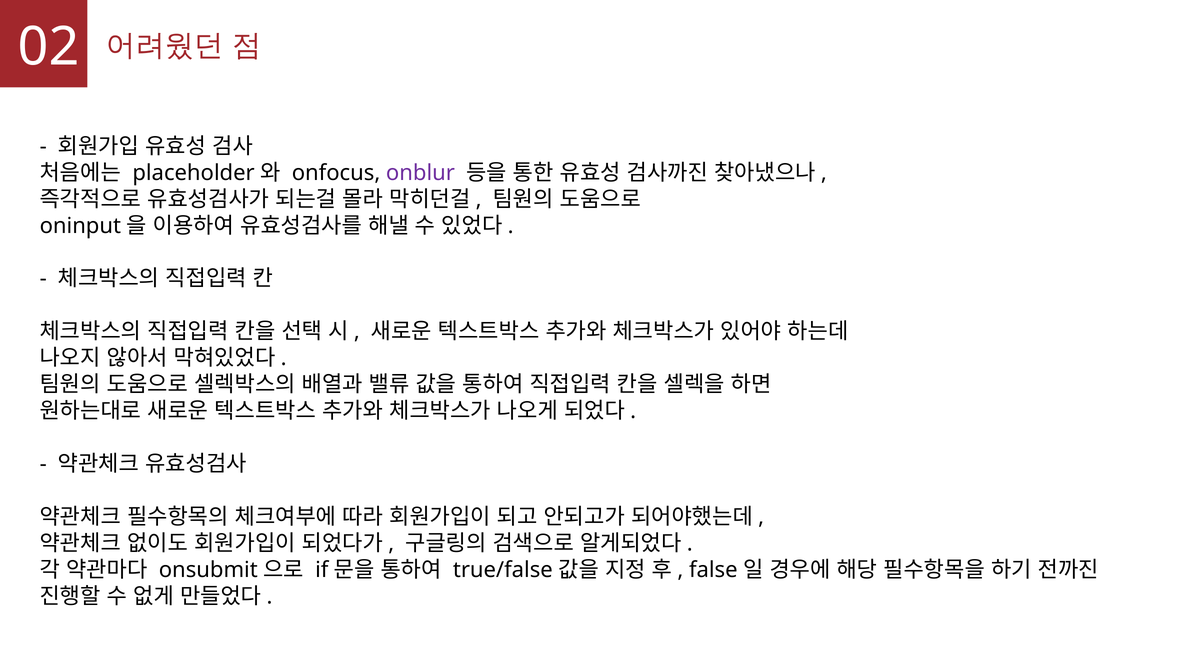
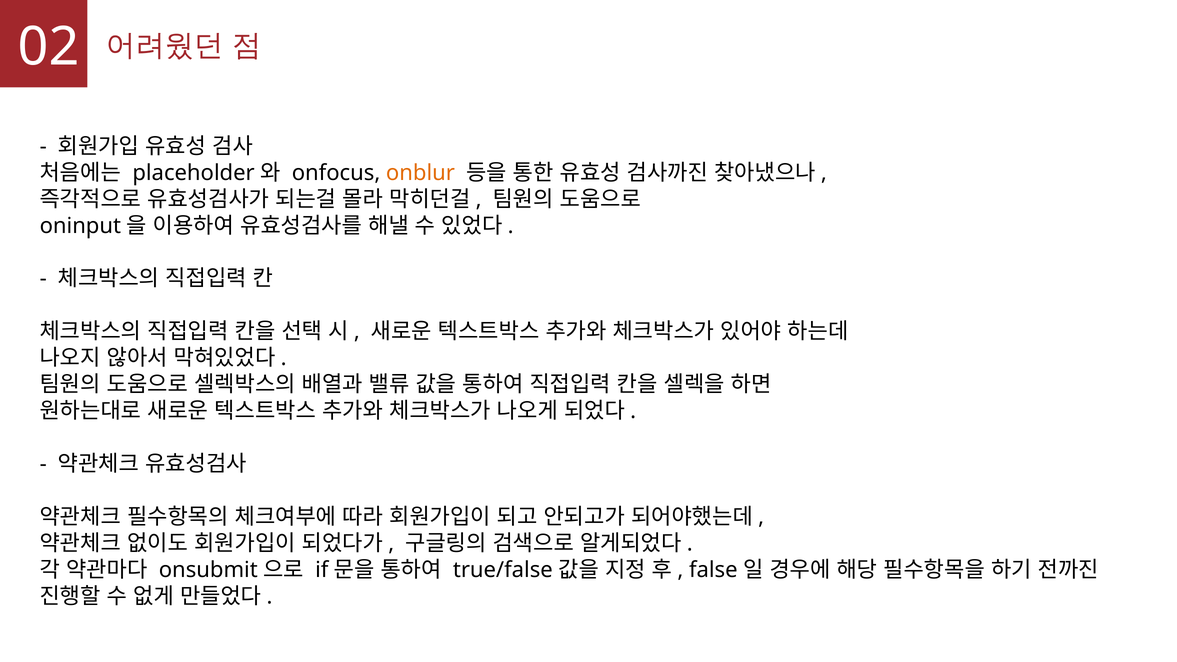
onblur colour: purple -> orange (420, 173)
